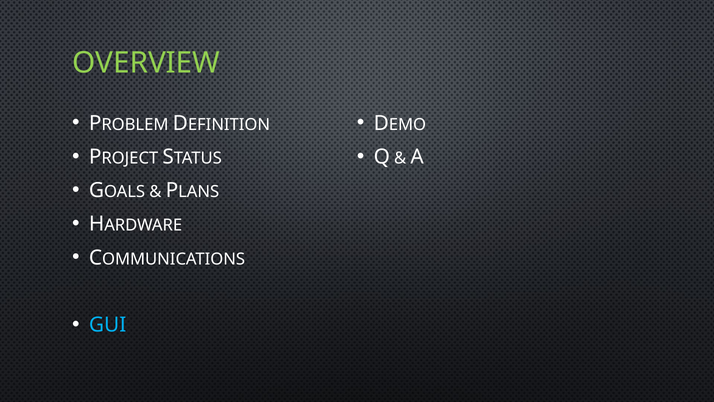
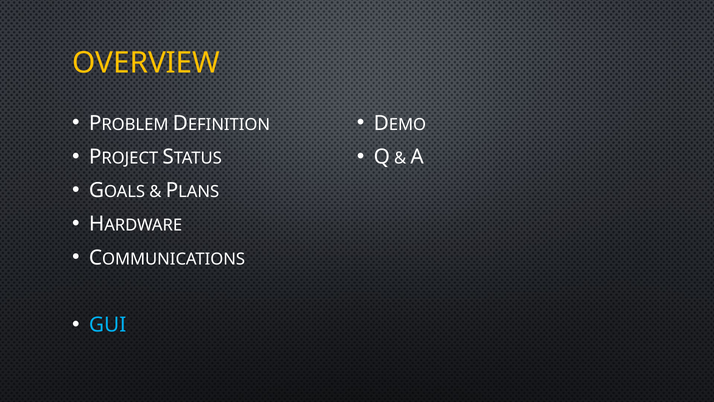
OVERVIEW colour: light green -> yellow (146, 63)
